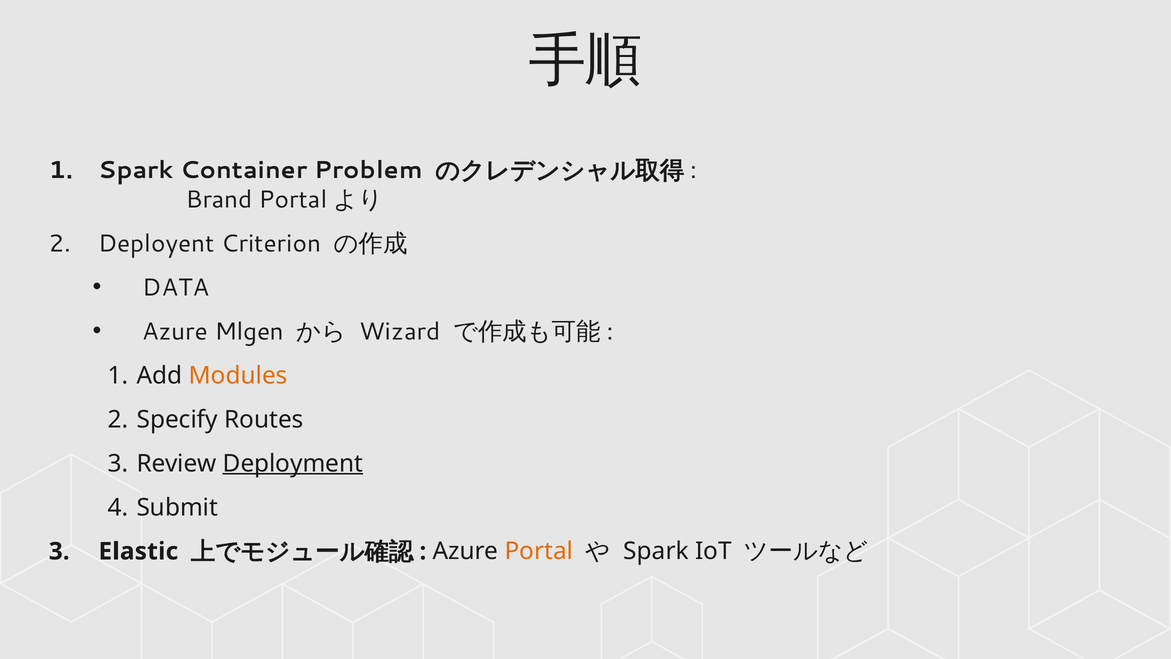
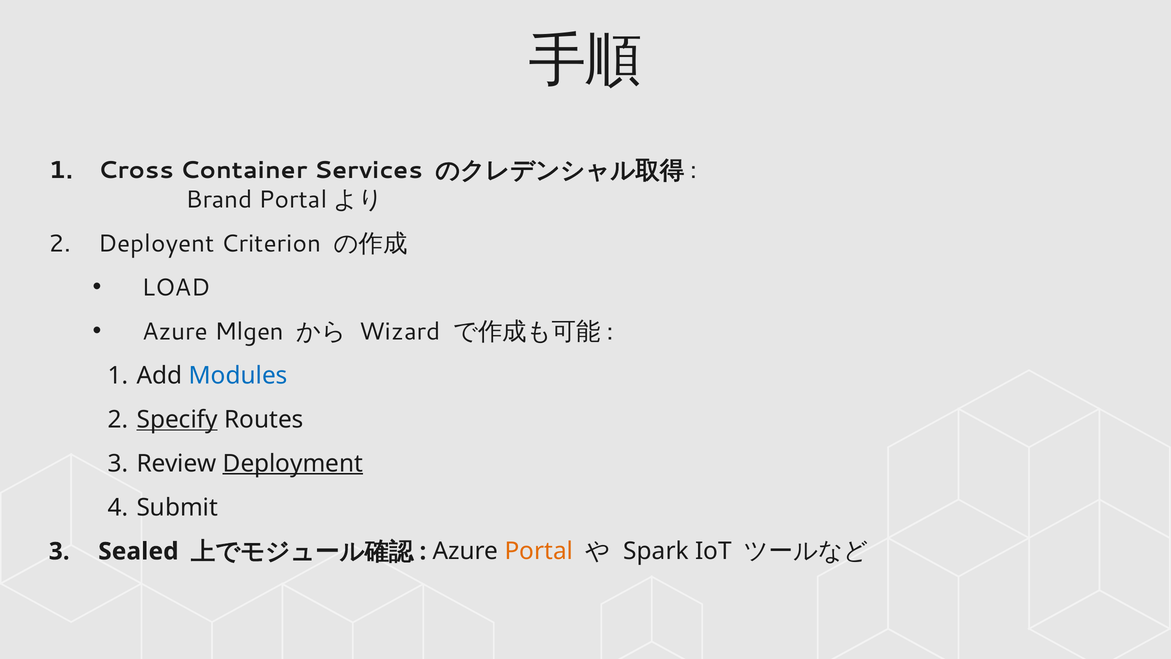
Spark: Spark -> Cross (136, 170)
Problem: Problem -> Services (368, 170)
DATA: DATA -> LOAD (176, 287)
Modules colour: orange -> blue (238, 375)
Specify underline: none -> present (177, 419)
Elastic: Elastic -> Sealed (138, 551)
